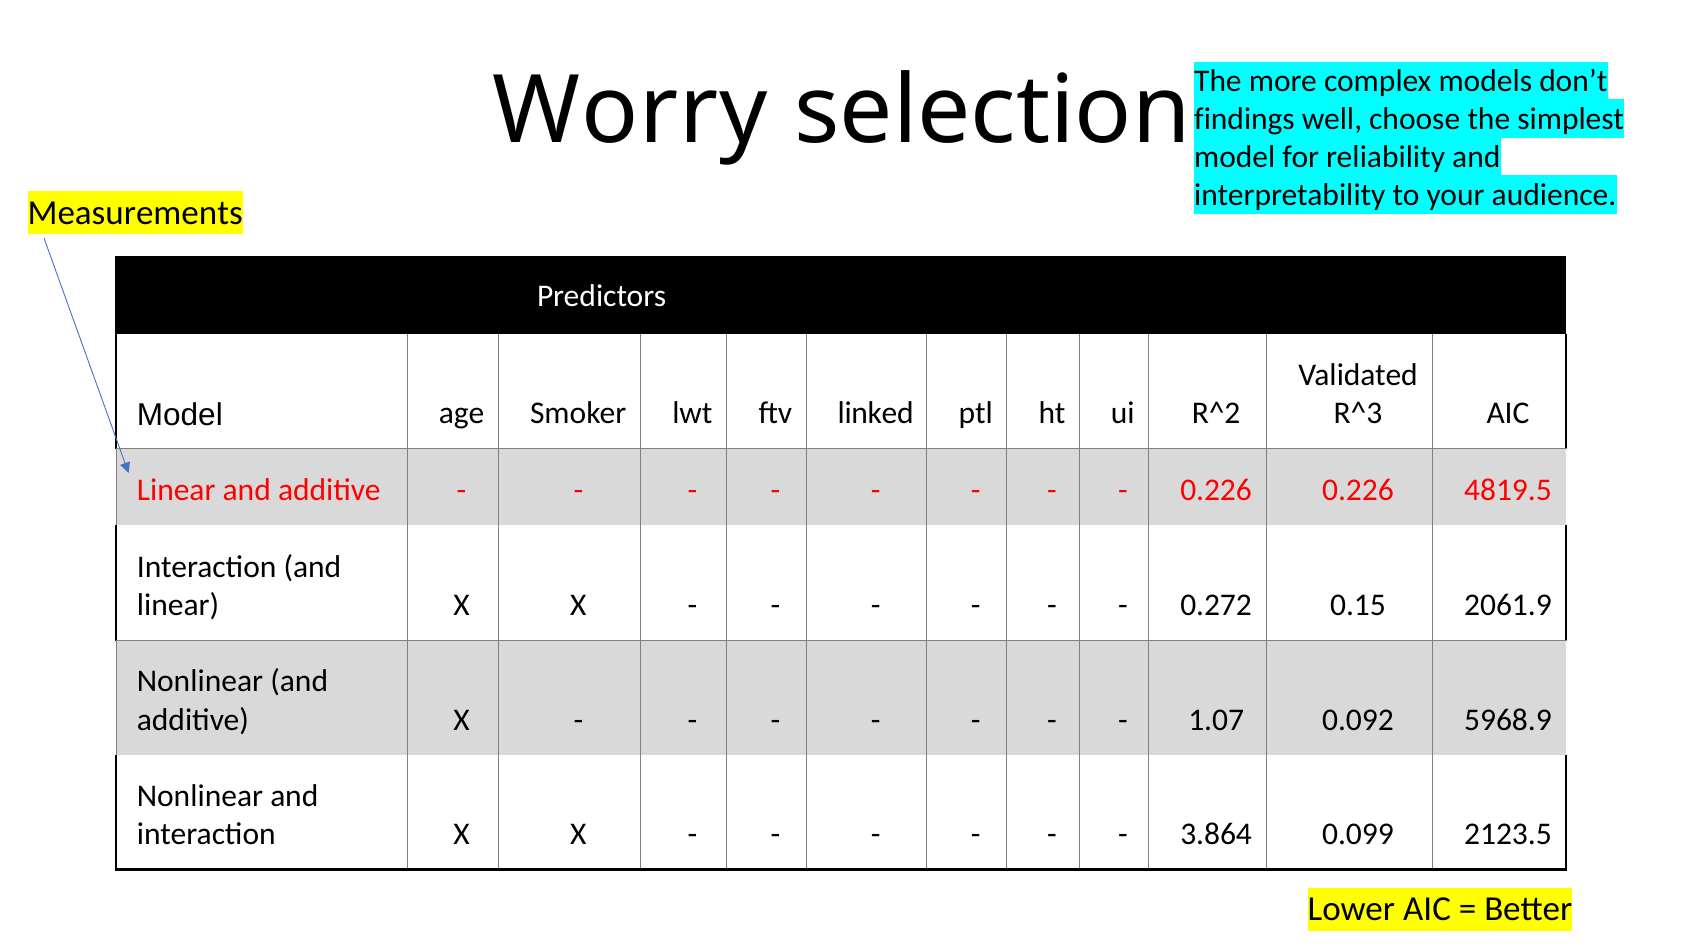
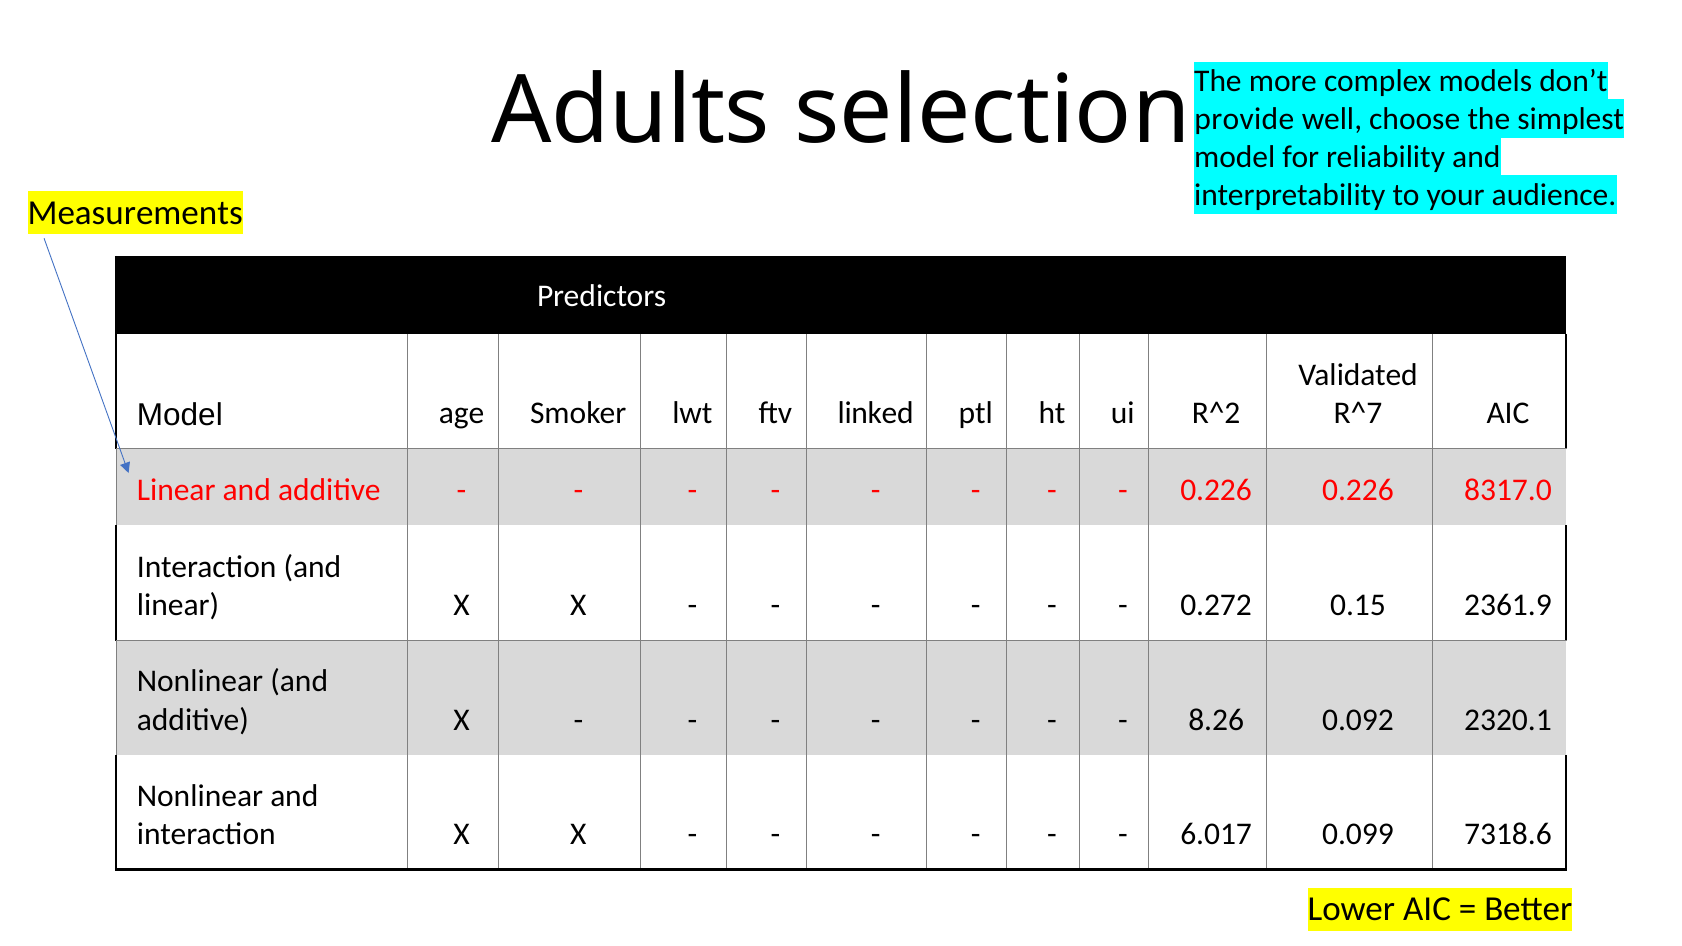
Worry: Worry -> Adults (631, 111)
findings: findings -> provide (1244, 119)
R^3: R^3 -> R^7 (1358, 414)
4819.5: 4819.5 -> 8317.0 (1508, 490)
2061.9: 2061.9 -> 2361.9 (1508, 605)
1.07: 1.07 -> 8.26 (1216, 720)
5968.9: 5968.9 -> 2320.1 (1508, 720)
3.864: 3.864 -> 6.017 (1216, 835)
2123.5: 2123.5 -> 7318.6 (1508, 835)
